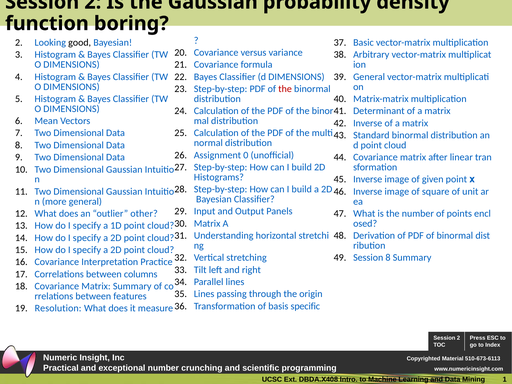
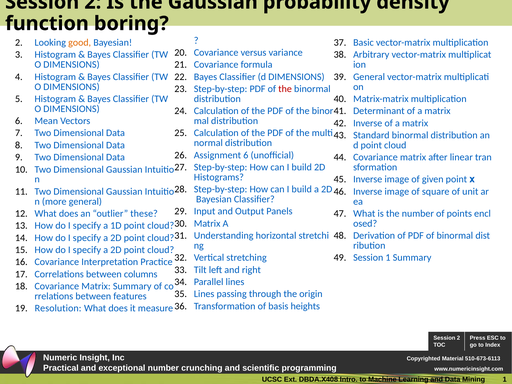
good colour: black -> orange (80, 43)
Assignment 0: 0 -> 6 (246, 155)
other: other -> these (144, 214)
Session 8: 8 -> 1 (388, 258)
specific: specific -> heights (305, 306)
